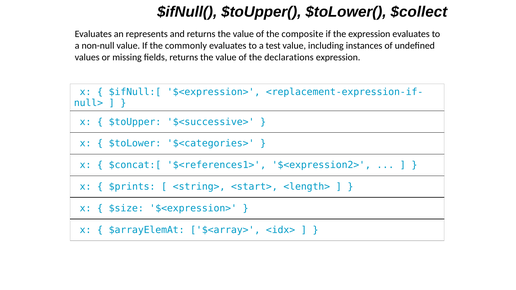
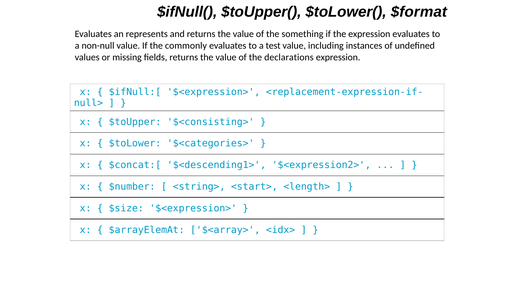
$collect: $collect -> $format (419, 12)
composite: composite -> something (303, 34)
$<successive>: $<successive> -> $<consisting> (211, 122)
$<references1>: $<references1> -> $<descending1> (217, 165)
$prints: $prints -> $number (132, 187)
